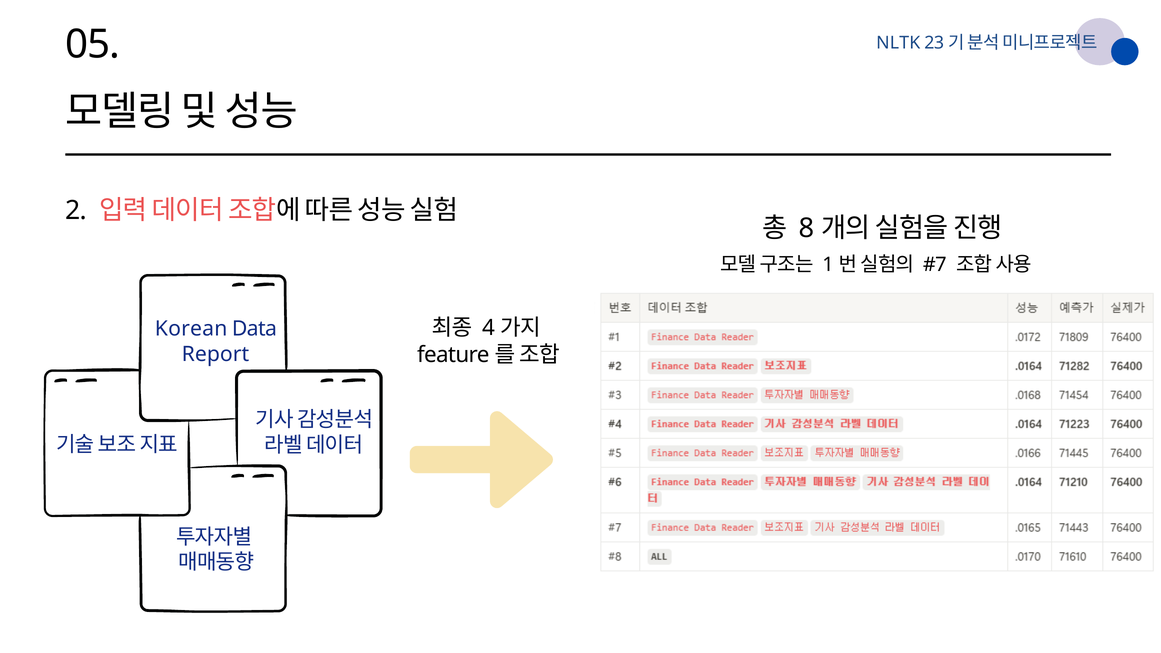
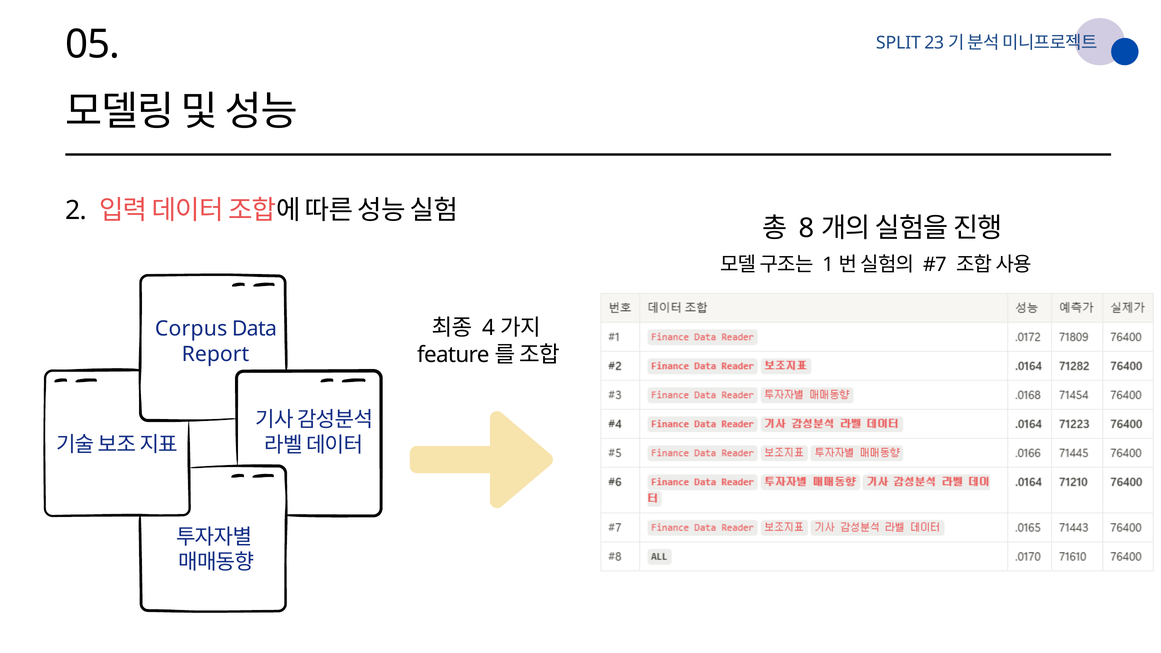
NLTK: NLTK -> SPLIT (898, 43)
Korean: Korean -> Corpus (191, 329)
